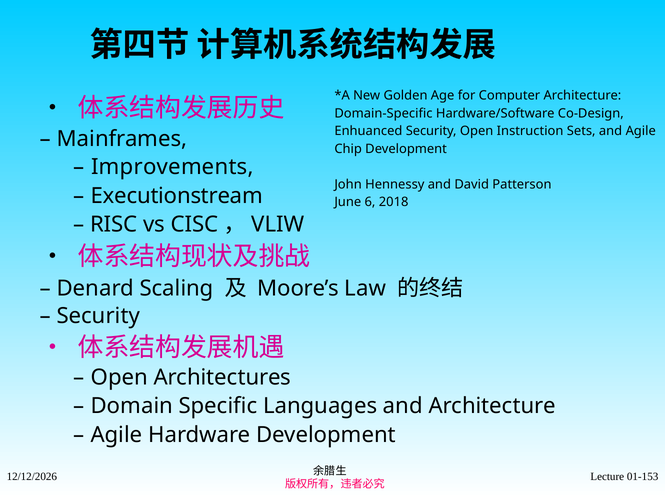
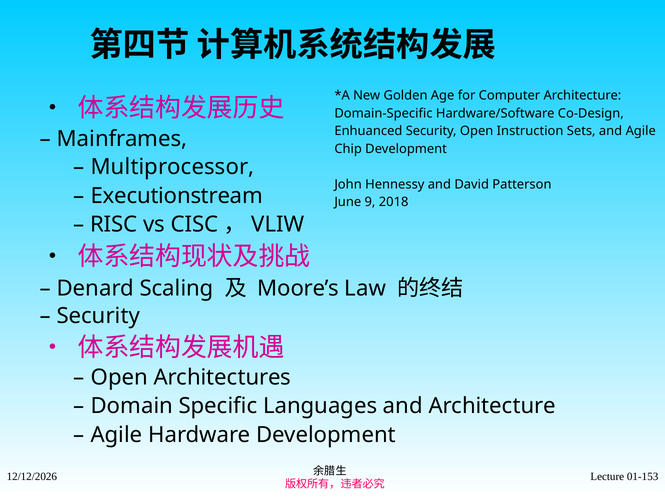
Improvements: Improvements -> Multiprocessor (173, 167)
6: 6 -> 9 (370, 202)
